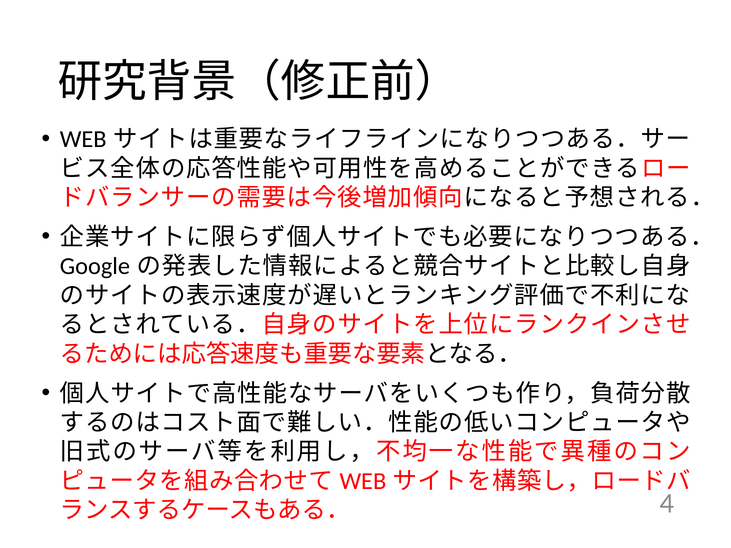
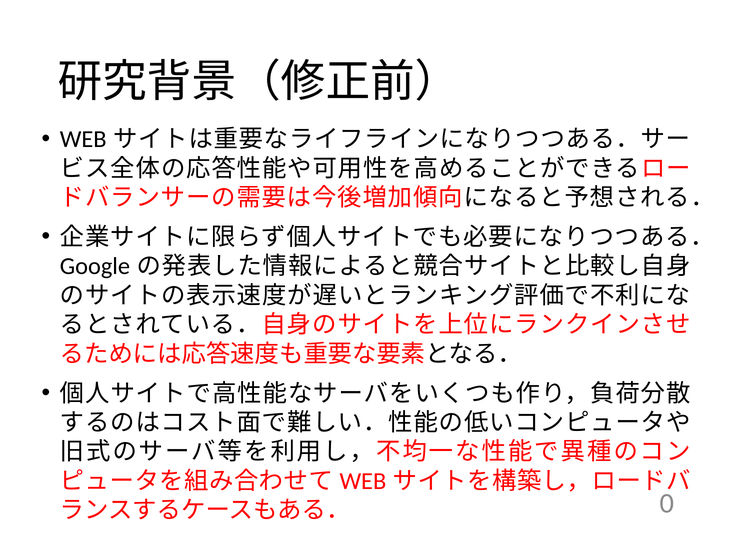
4: 4 -> 0 (667, 504)
